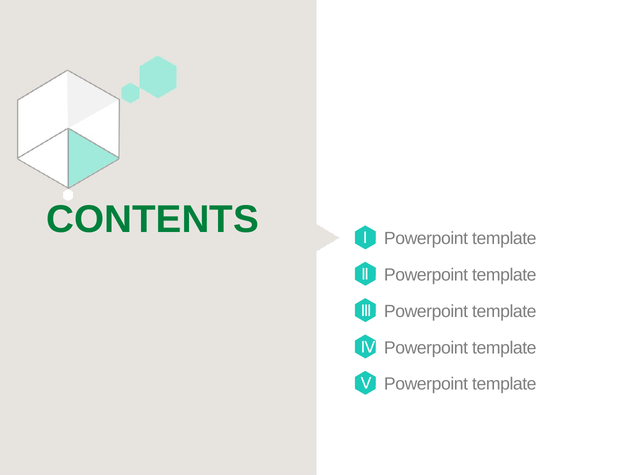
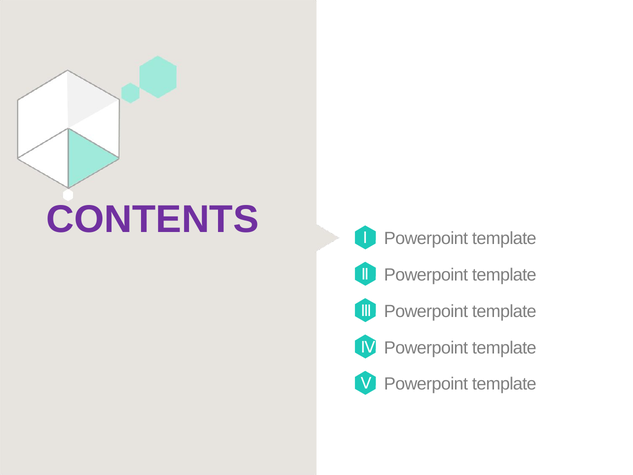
CONTENTS colour: green -> purple (153, 219)
